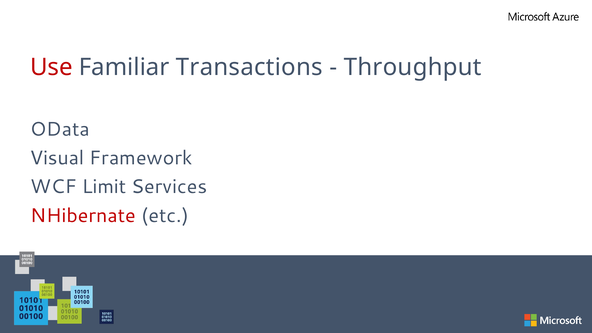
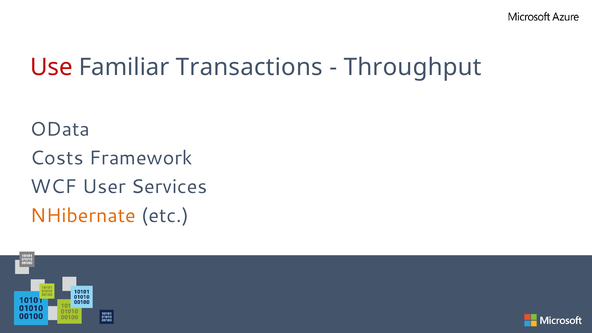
Visual: Visual -> Costs (57, 158)
Limit: Limit -> User (104, 187)
NHibernate colour: red -> orange (83, 216)
